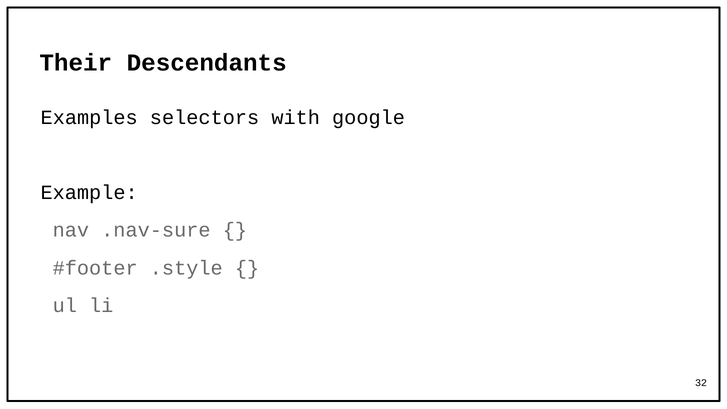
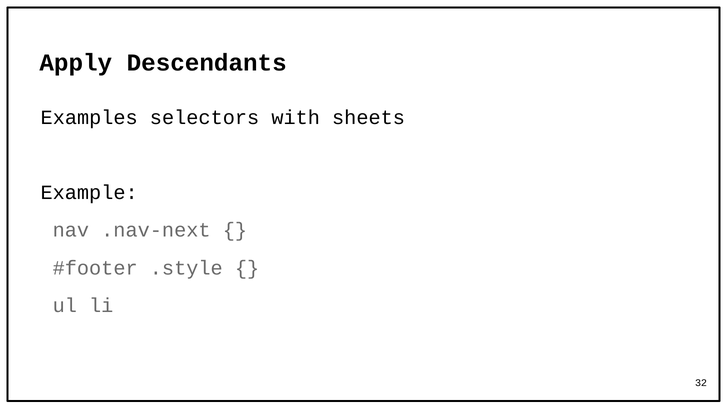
Their: Their -> Apply (76, 63)
google: google -> sheets (369, 118)
.nav-sure: .nav-sure -> .nav-next (156, 230)
